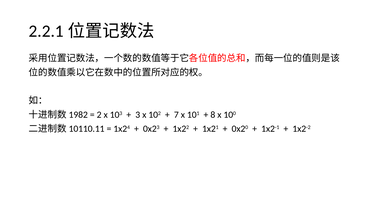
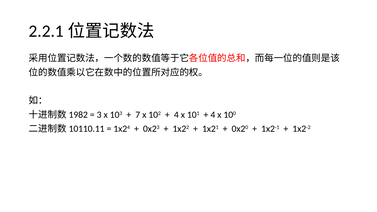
2: 2 -> 3 (99, 115)
3: 3 -> 7 (138, 115)
7: 7 -> 4 (176, 115)
8: 8 -> 4 (213, 115)
